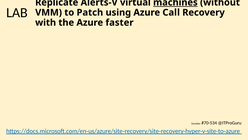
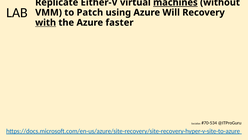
Alerts-V: Alerts-V -> Either-V (99, 2)
Call: Call -> Will (171, 12)
with underline: none -> present (46, 23)
